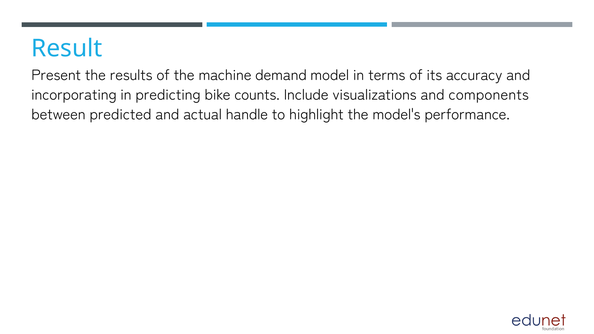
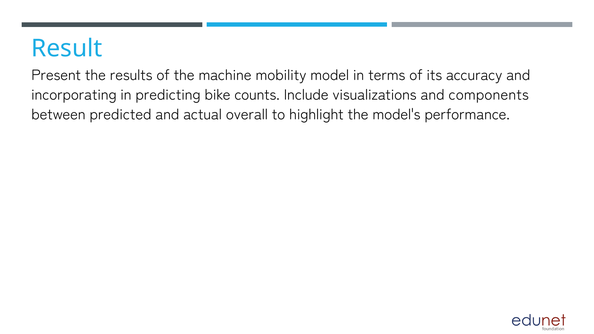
demand: demand -> mobility (281, 75)
handle: handle -> overall (247, 115)
